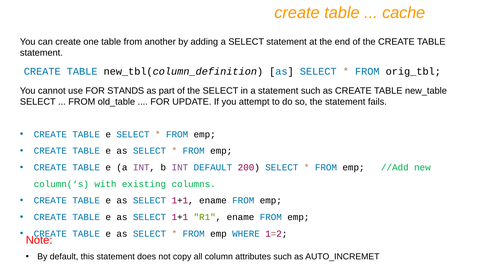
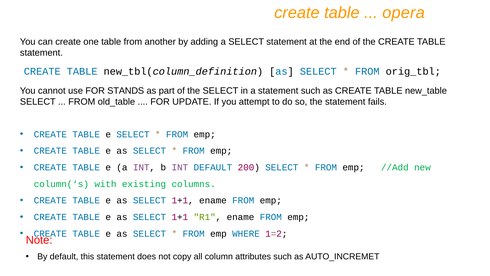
cache: cache -> opera (404, 13)
